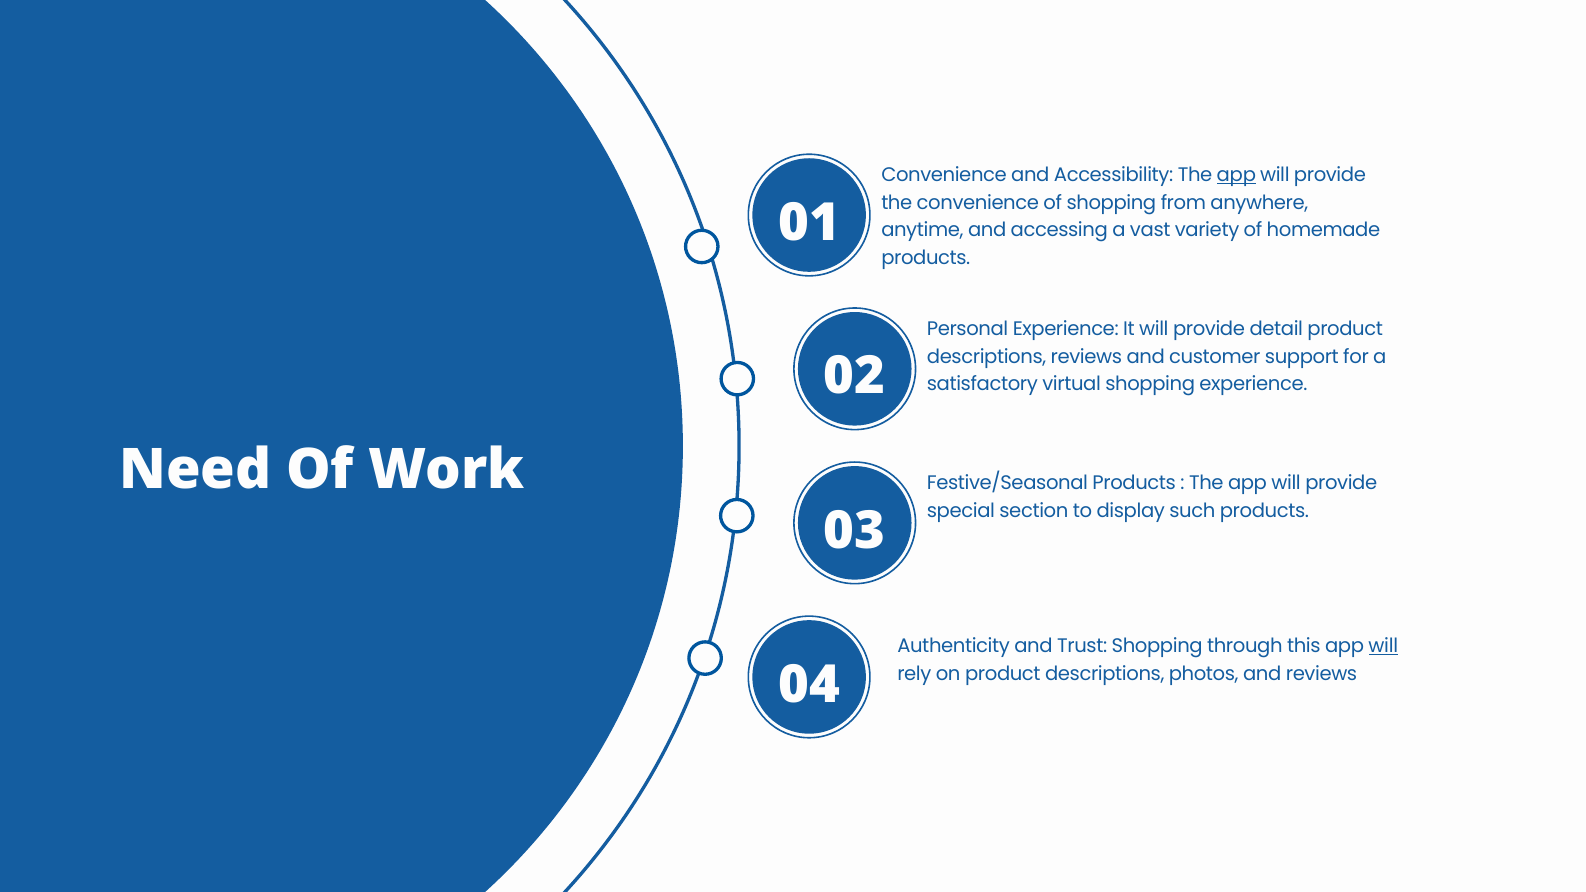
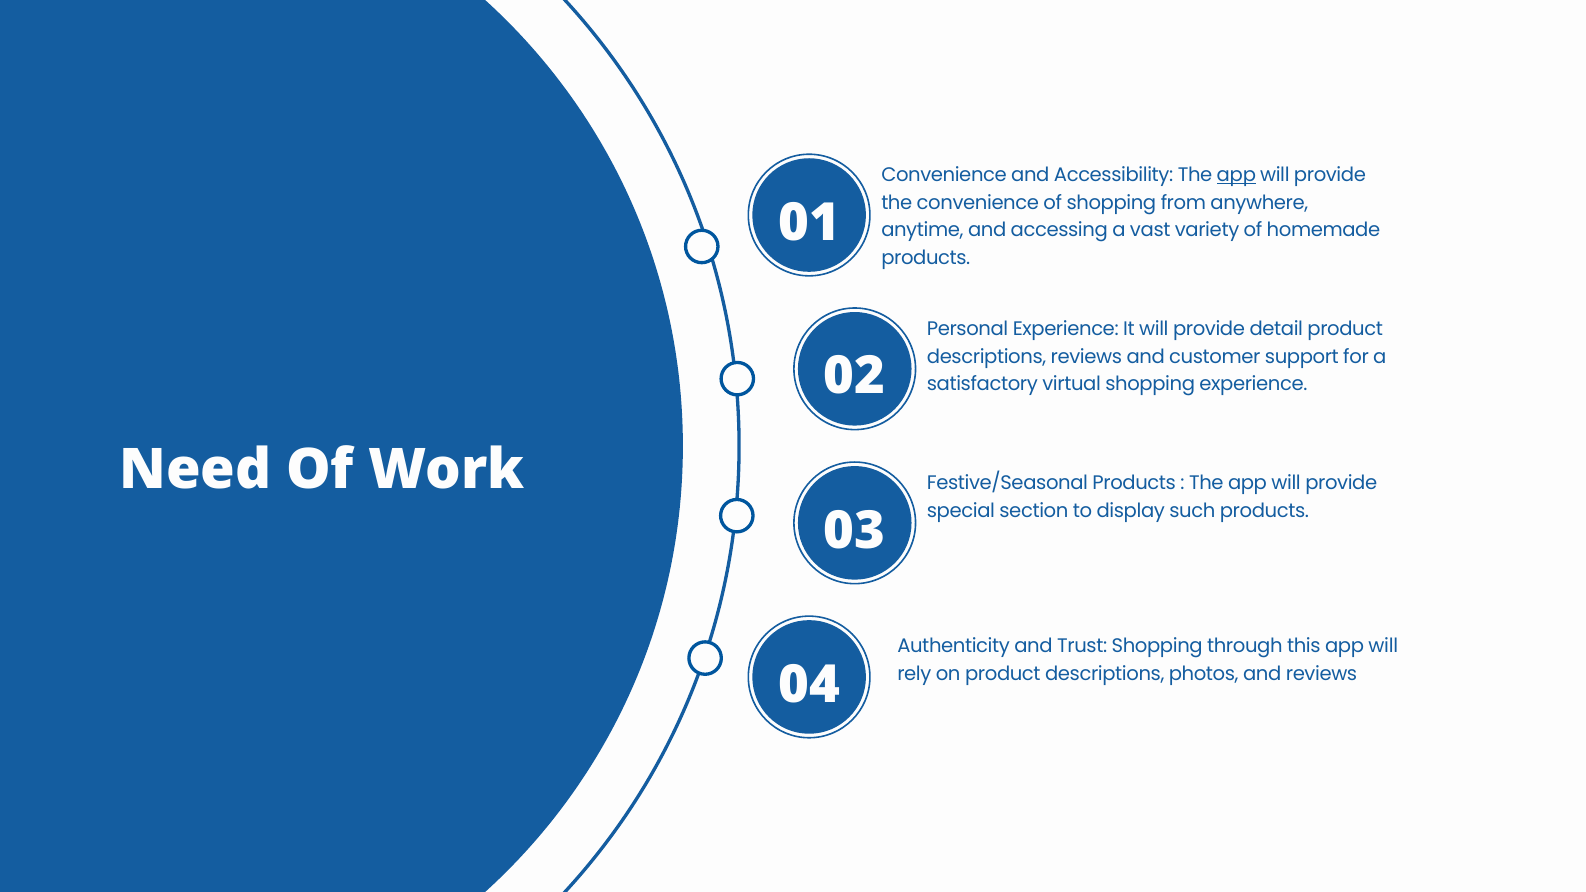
will underline: present -> none (1383, 646)
